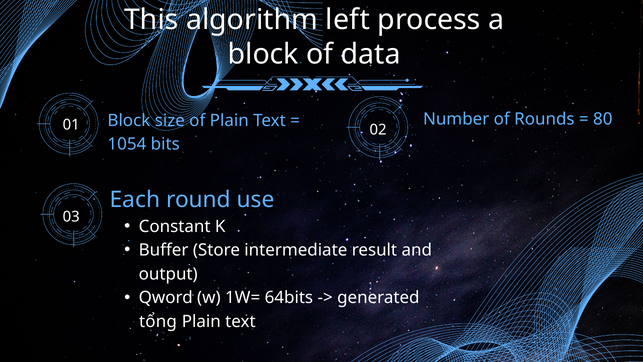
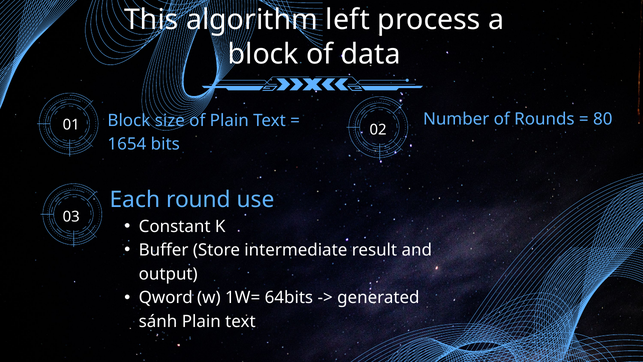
1054: 1054 -> 1654 (127, 144)
tổng: tổng -> sánh (158, 321)
